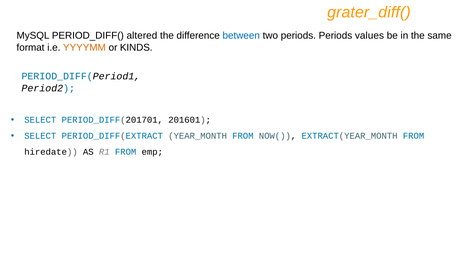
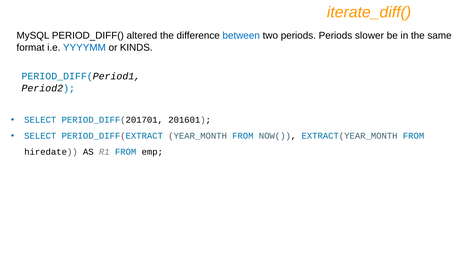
grater_diff(: grater_diff( -> iterate_diff( (369, 12)
values: values -> slower (369, 36)
YYYYMM colour: orange -> blue (84, 48)
